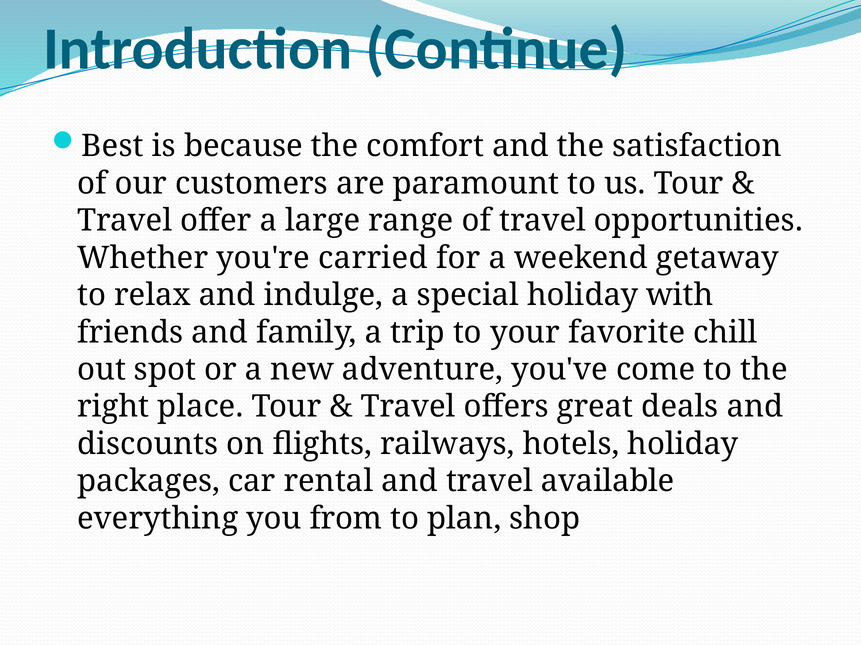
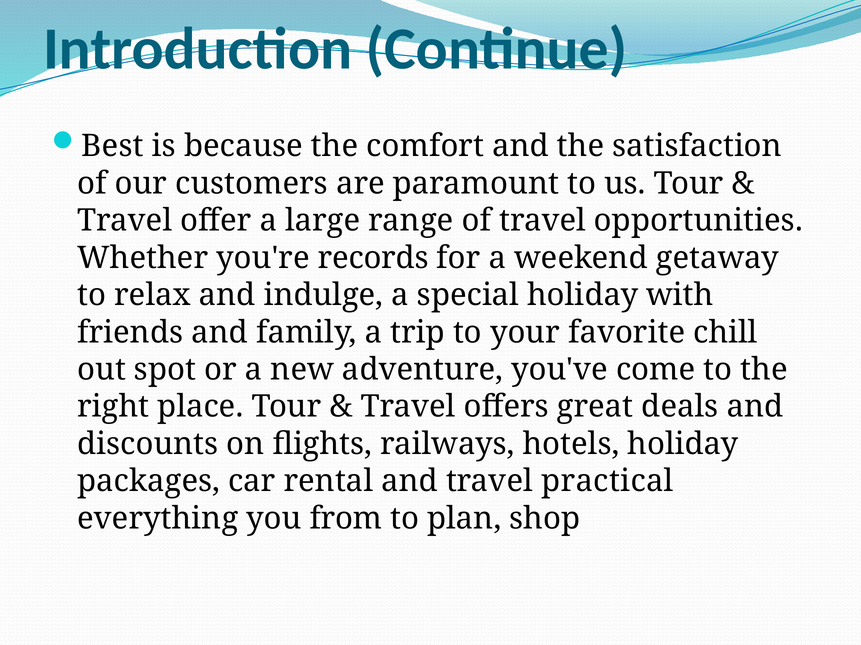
carried: carried -> records (373, 258)
available: available -> practical (607, 482)
